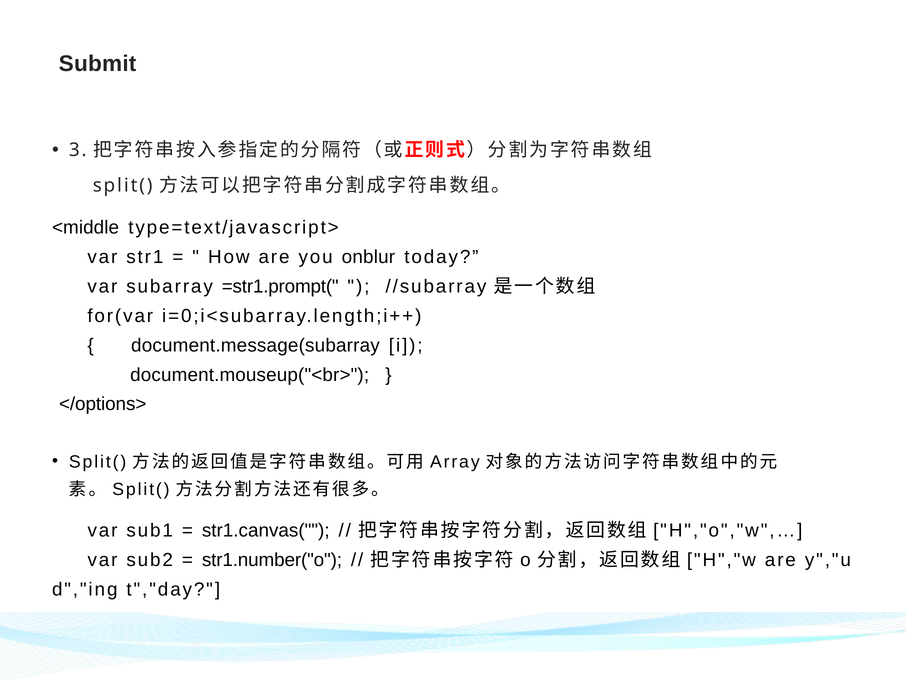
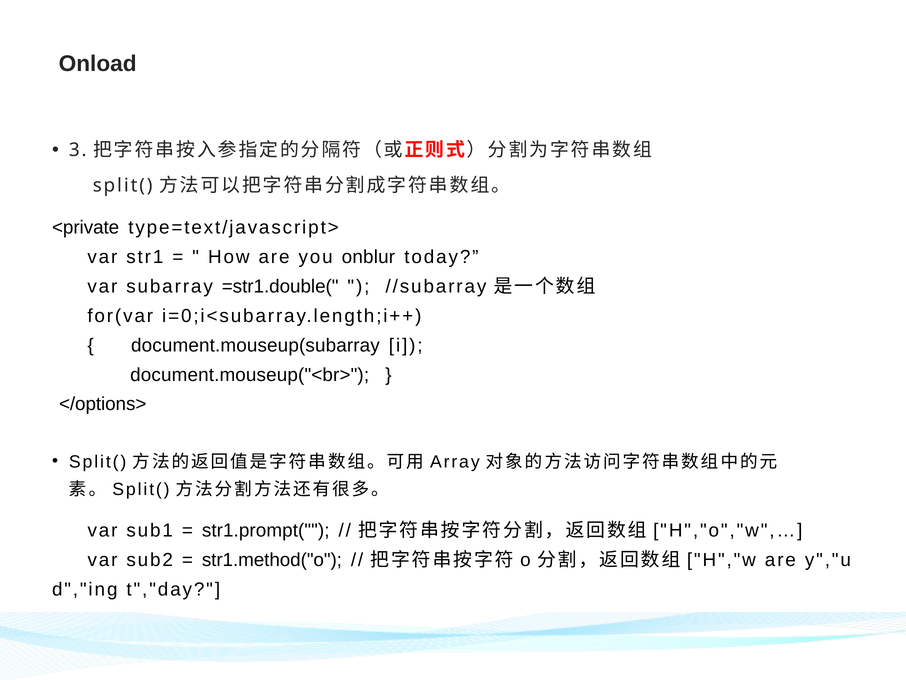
Submit: Submit -> Onload (98, 64)
<middle: <middle -> <private (86, 227)
=str1.prompt(: =str1.prompt( -> =str1.double( (280, 286)
document.message(subarray: document.message(subarray -> document.mouseup(subarray (255, 345)
str1.canvas(: str1.canvas( -> str1.prompt( (266, 530)
str1.number("o: str1.number("o -> str1.method("o (272, 560)
